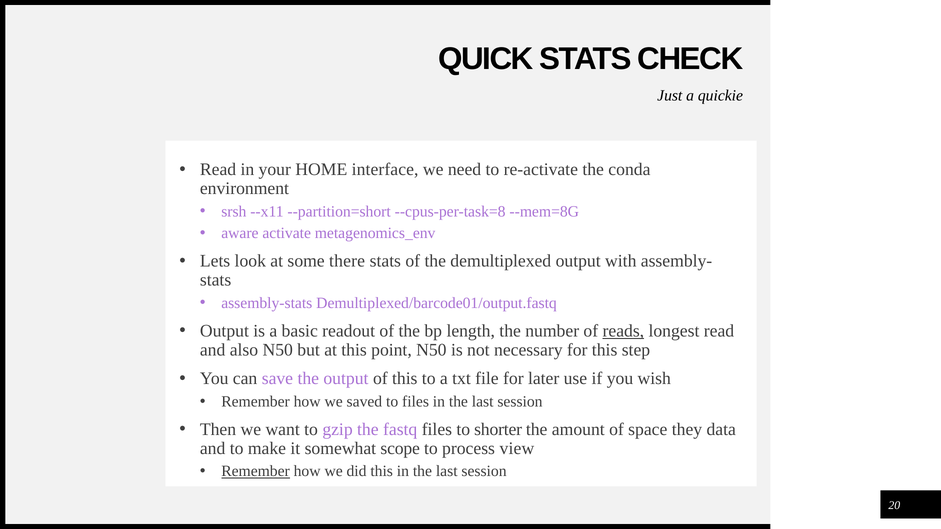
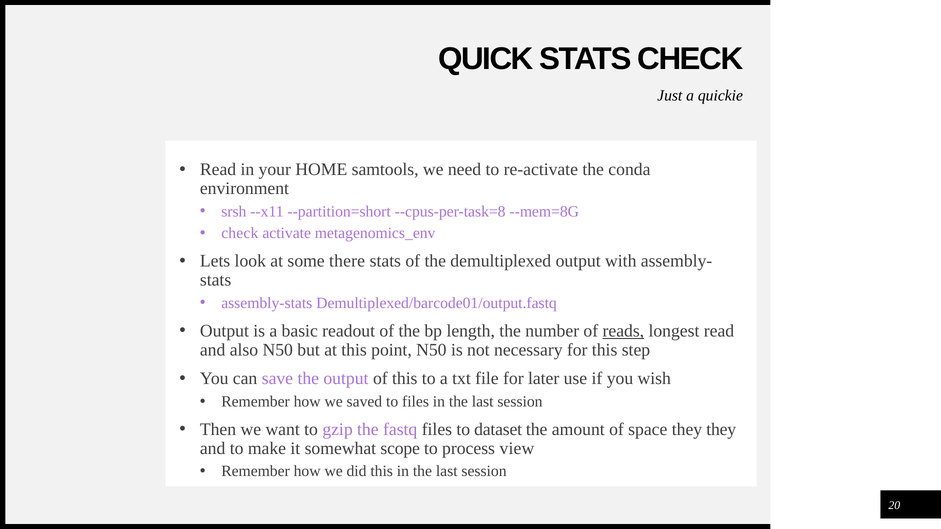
interface: interface -> samtools (385, 170)
aware: aware -> check (240, 233)
shorter: shorter -> dataset (498, 430)
they data: data -> they (721, 430)
Remember underline: present -> none (256, 472)
